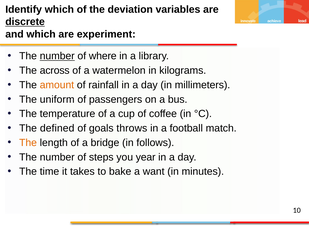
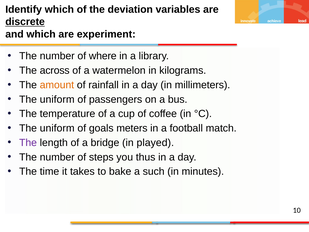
number underline: present -> none (57, 56)
defined: defined -> uniform (57, 128)
throws: throws -> meters (132, 128)
The colour: orange -> purple (28, 143)
follows: follows -> played (155, 143)
year: year -> thus (146, 157)
want: want -> such (154, 171)
